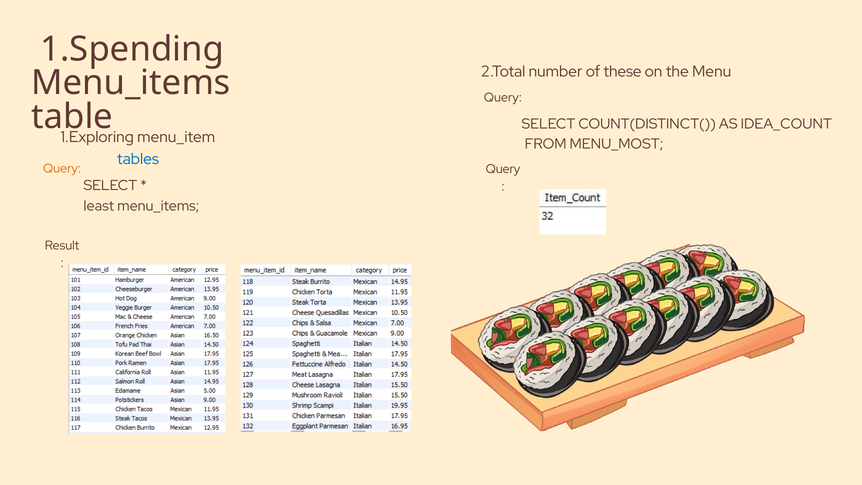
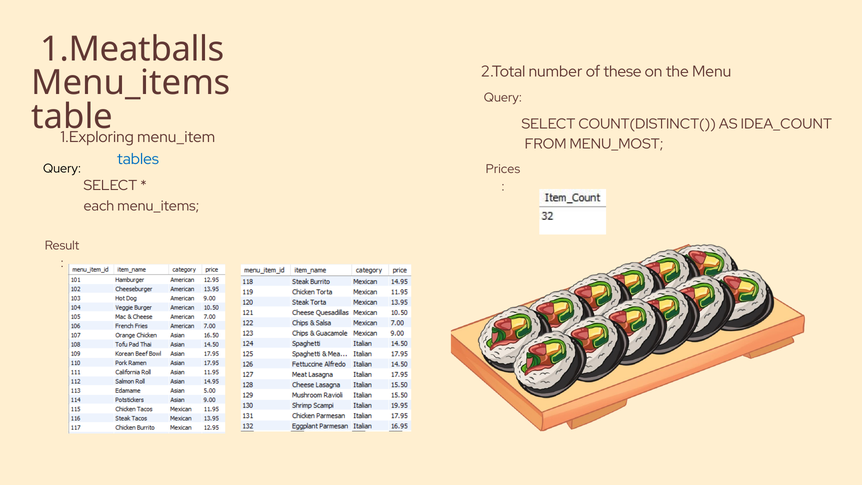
1.Spending: 1.Spending -> 1.Meatballs (132, 49)
Query colour: orange -> black (62, 169)
Query: Query -> Prices (503, 169)
least: least -> each (99, 206)
